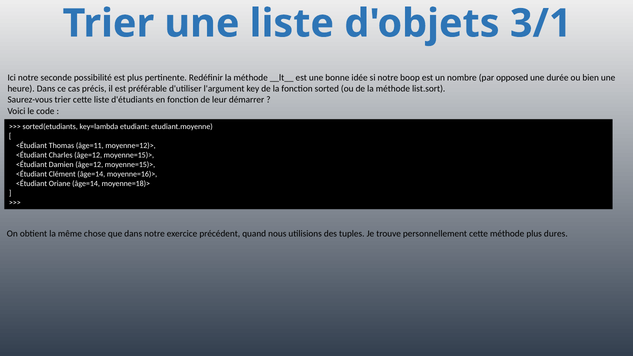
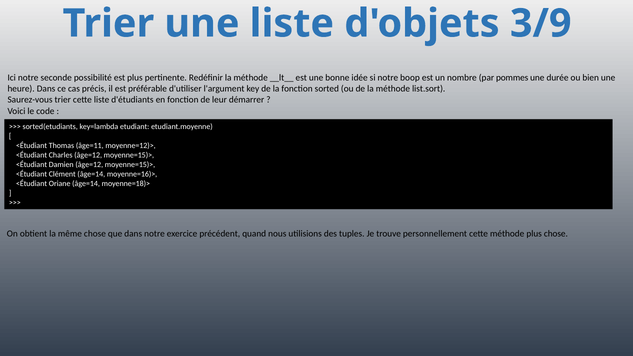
3/1: 3/1 -> 3/9 (541, 24)
opposed: opposed -> pommes (512, 78)
plus dures: dures -> chose (556, 234)
